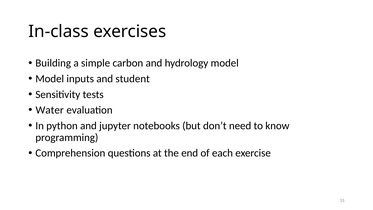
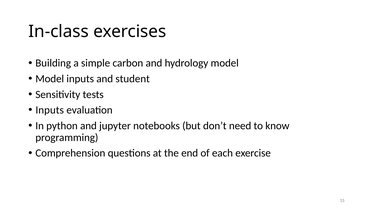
Water: Water -> Inputs (50, 110)
